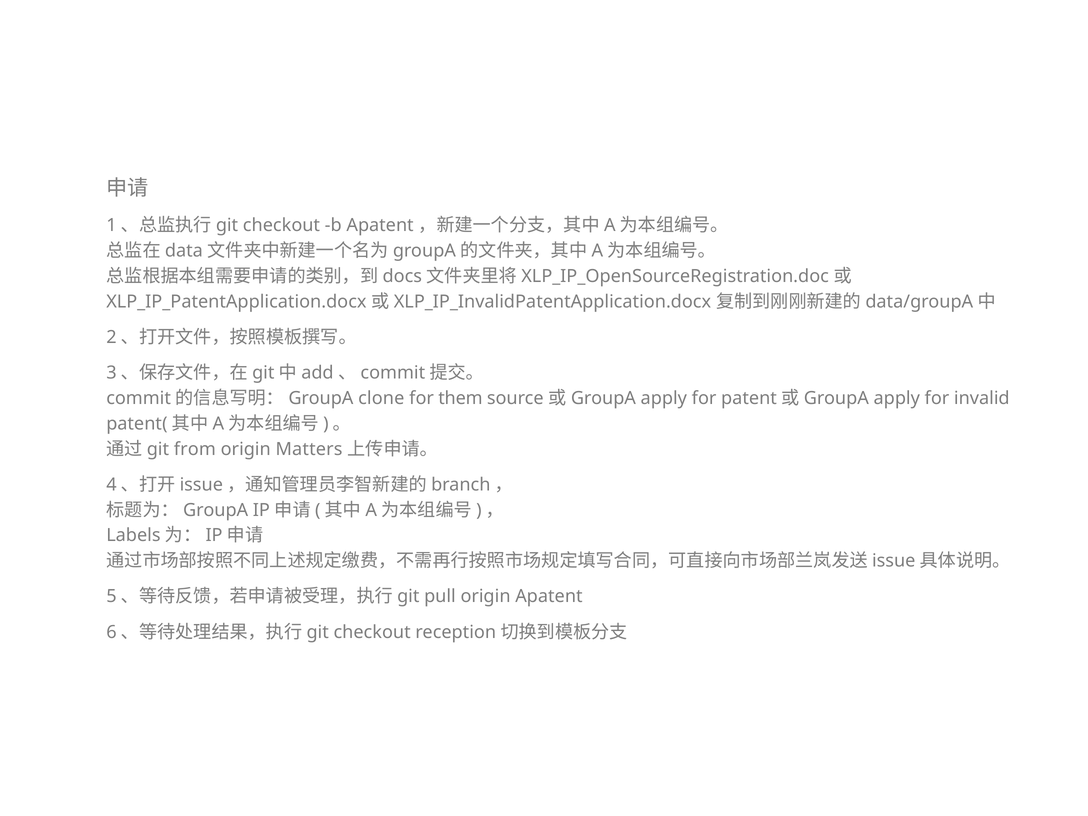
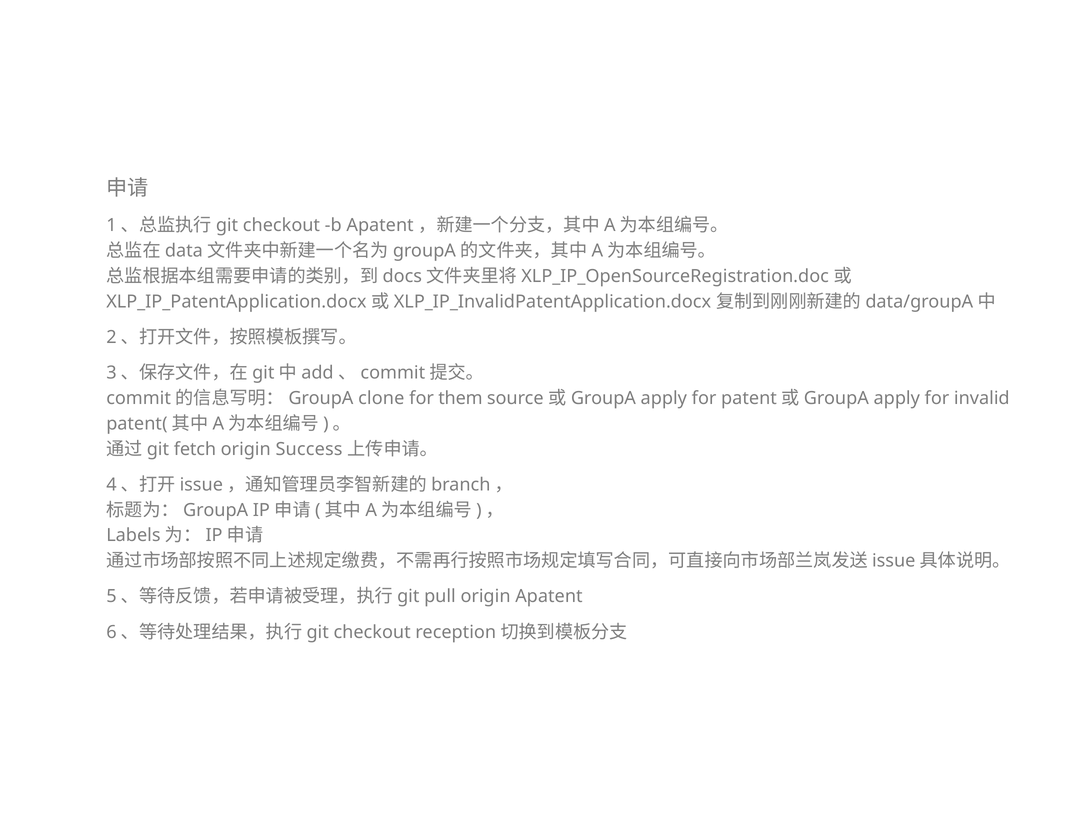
from: from -> fetch (195, 449)
Matters: Matters -> Success (309, 449)
